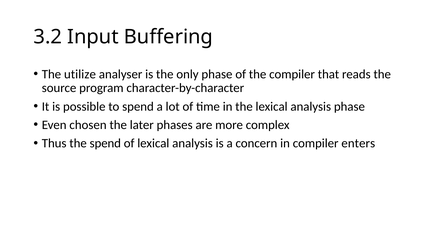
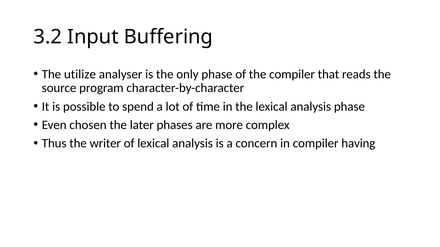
the spend: spend -> writer (105, 144)
enters: enters -> having (358, 144)
